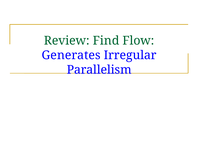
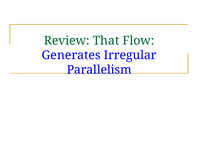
Find: Find -> That (106, 40)
